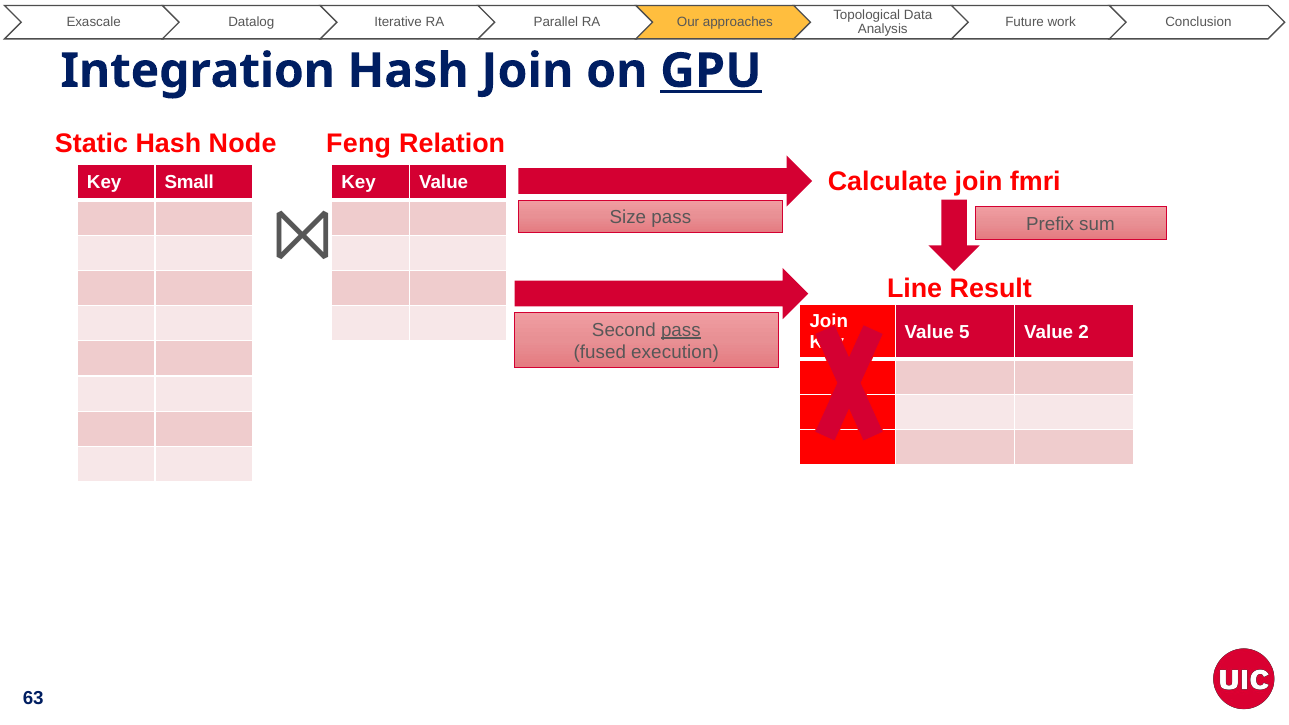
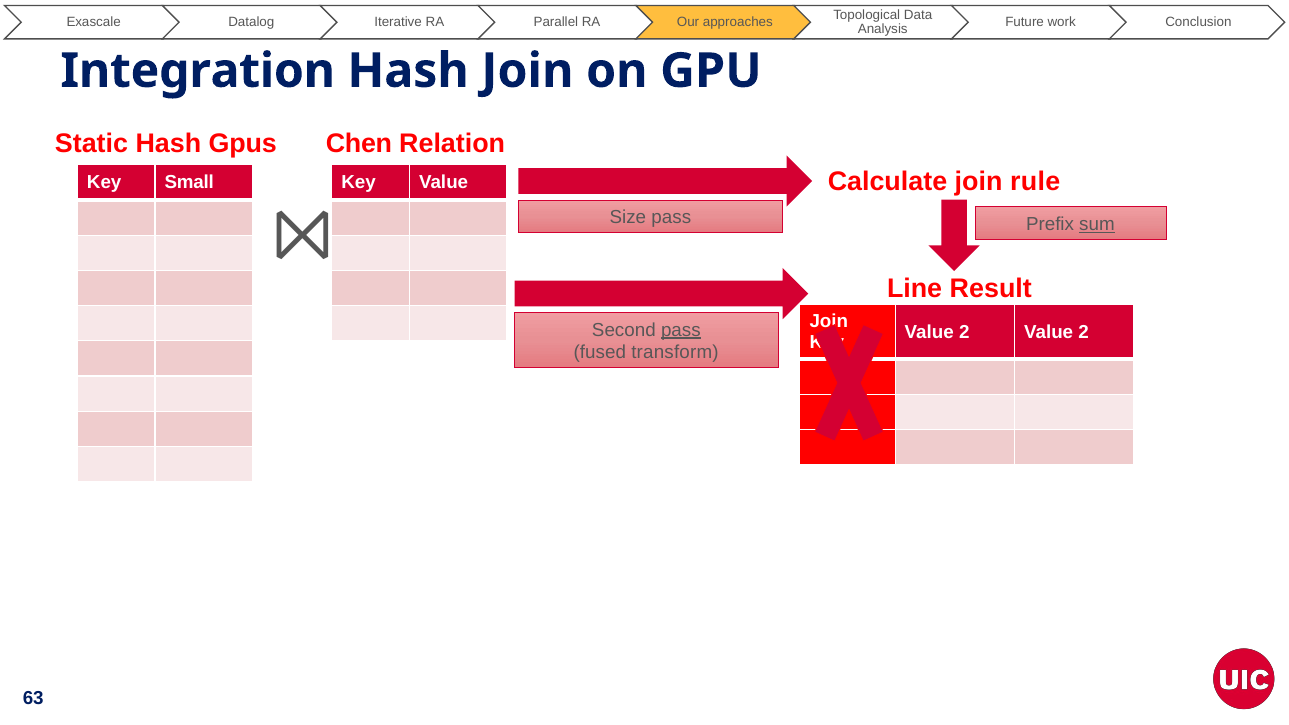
GPU underline: present -> none (711, 71)
Node: Node -> Gpus (243, 144)
Feng: Feng -> Chen (359, 144)
fmri: fmri -> rule (1035, 182)
sum underline: none -> present (1097, 224)
5: 5 -> 2 (964, 332)
execution: execution -> transform (675, 353)
